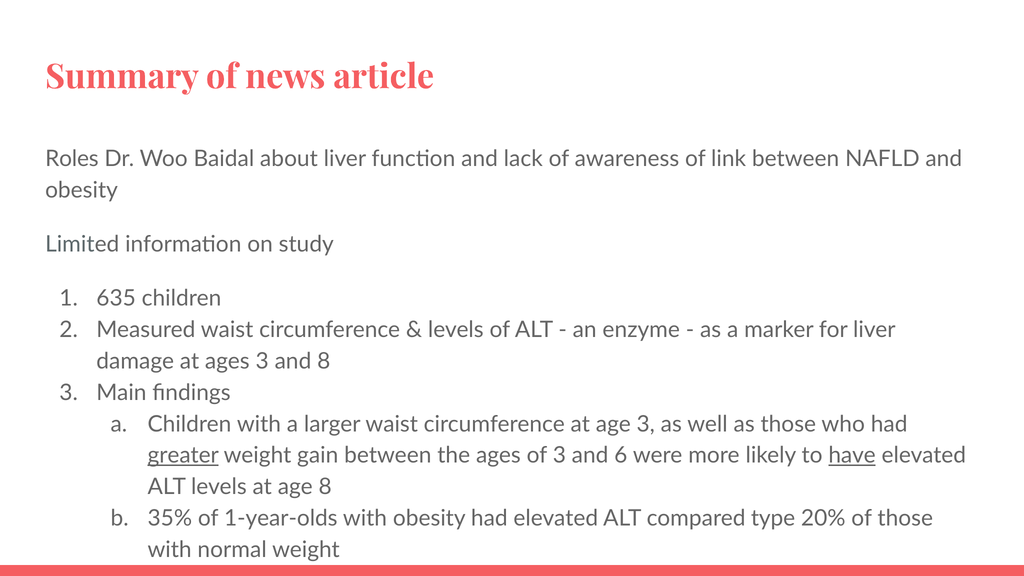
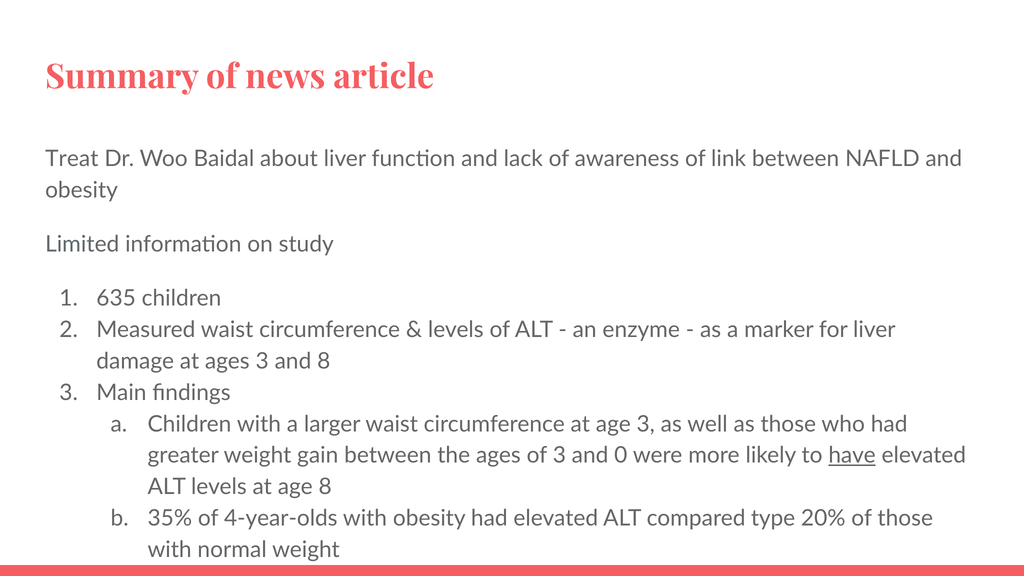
Roles: Roles -> Treat (72, 159)
greater underline: present -> none (183, 455)
6: 6 -> 0 (621, 455)
1-year-olds: 1-year-olds -> 4-year-olds (281, 518)
